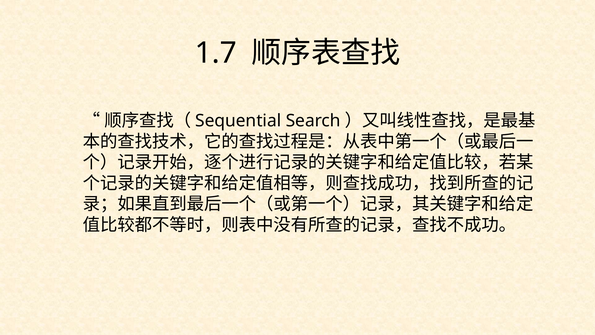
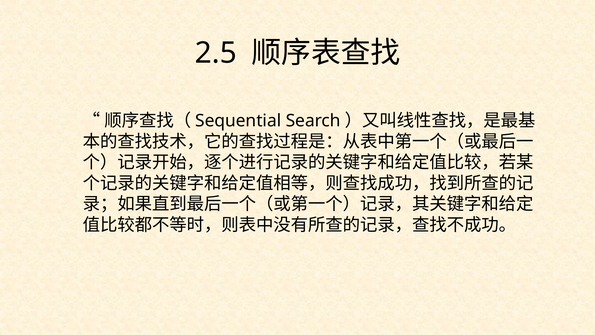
1.7: 1.7 -> 2.5 (216, 53)
